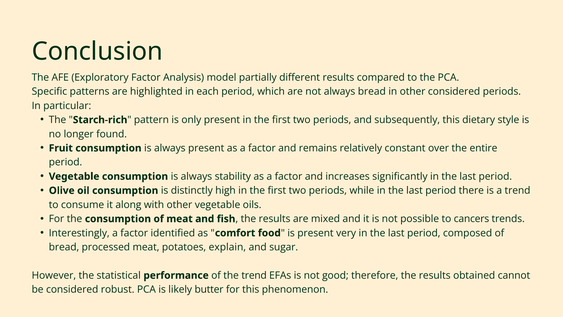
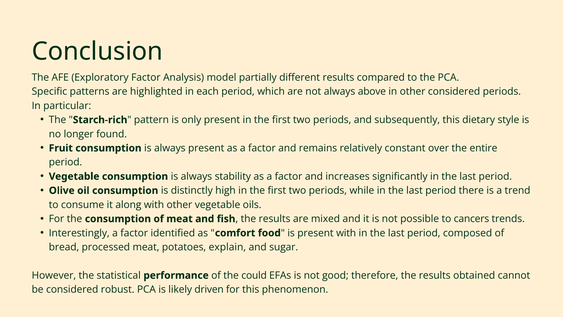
always bread: bread -> above (372, 91)
present very: very -> with (346, 233)
the trend: trend -> could (254, 275)
butter: butter -> driven (209, 289)
